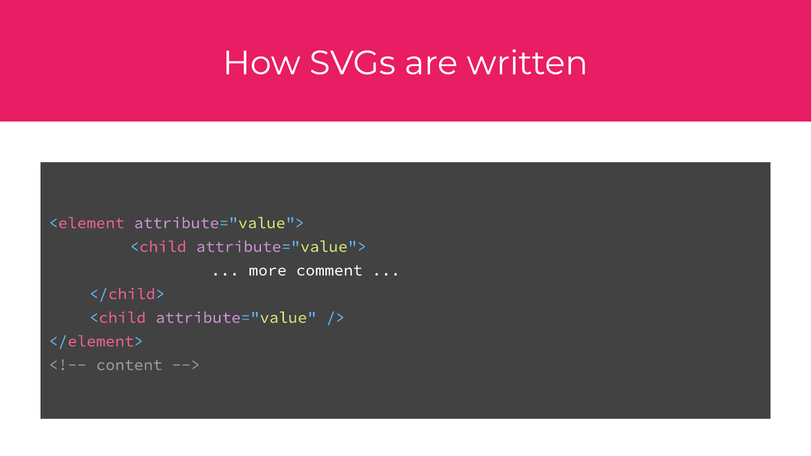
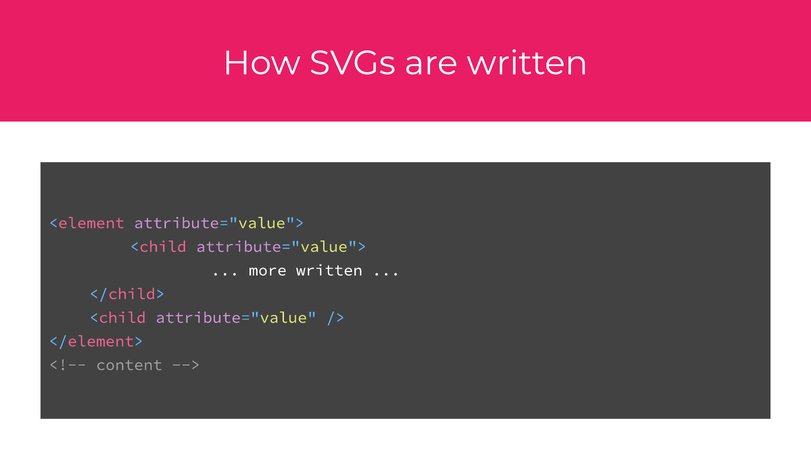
more comment: comment -> written (329, 270)
